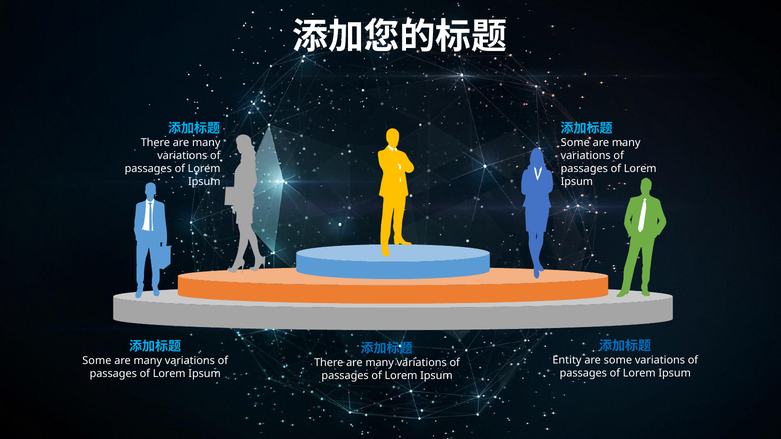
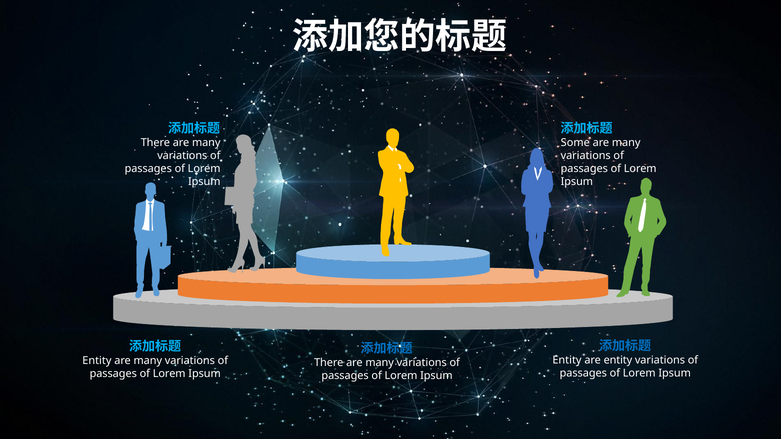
are some: some -> entity (618, 360)
Some: Some -> Entity (97, 361)
